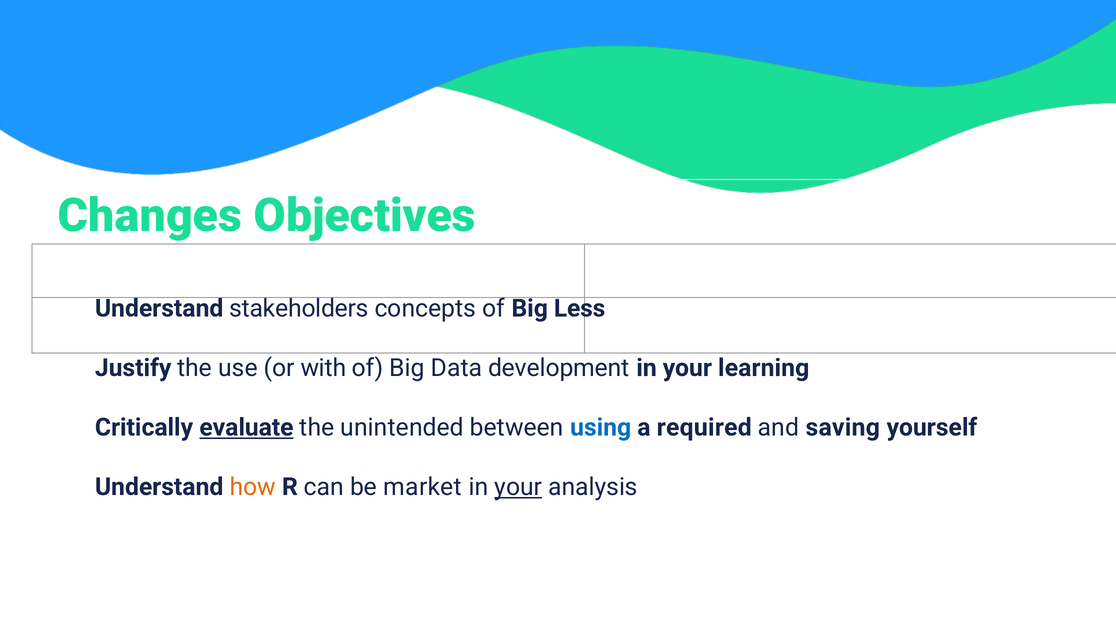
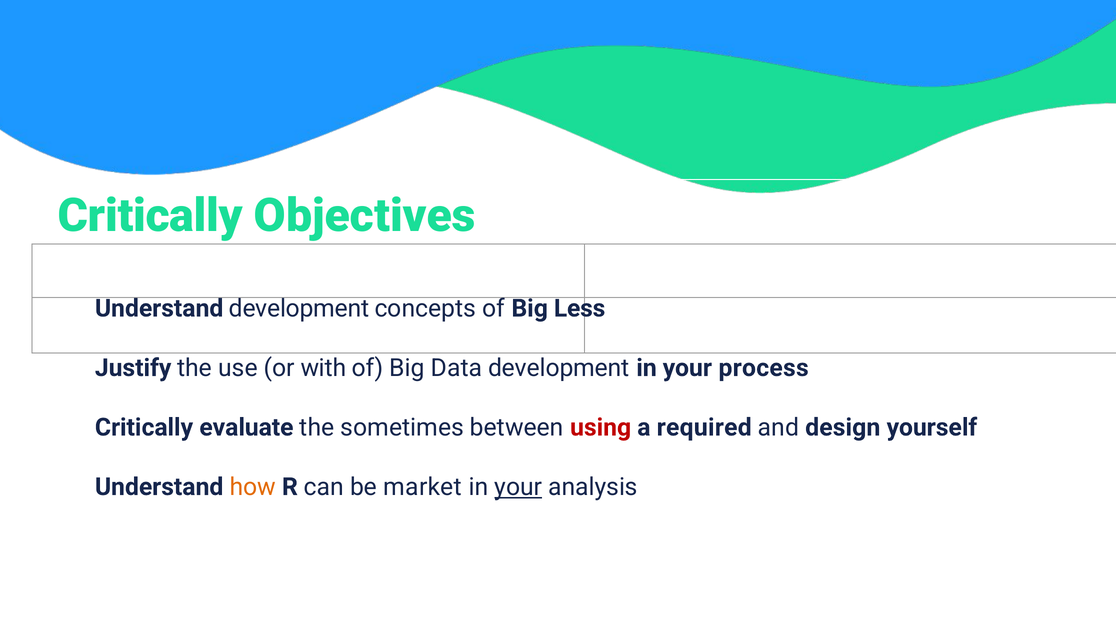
Changes: Changes -> Critically (150, 216)
Understand stakeholders: stakeholders -> development (299, 308)
learning: learning -> process (764, 368)
evaluate underline: present -> none (246, 427)
unintended: unintended -> sometimes (402, 427)
using colour: blue -> red (601, 427)
saving: saving -> design (843, 427)
